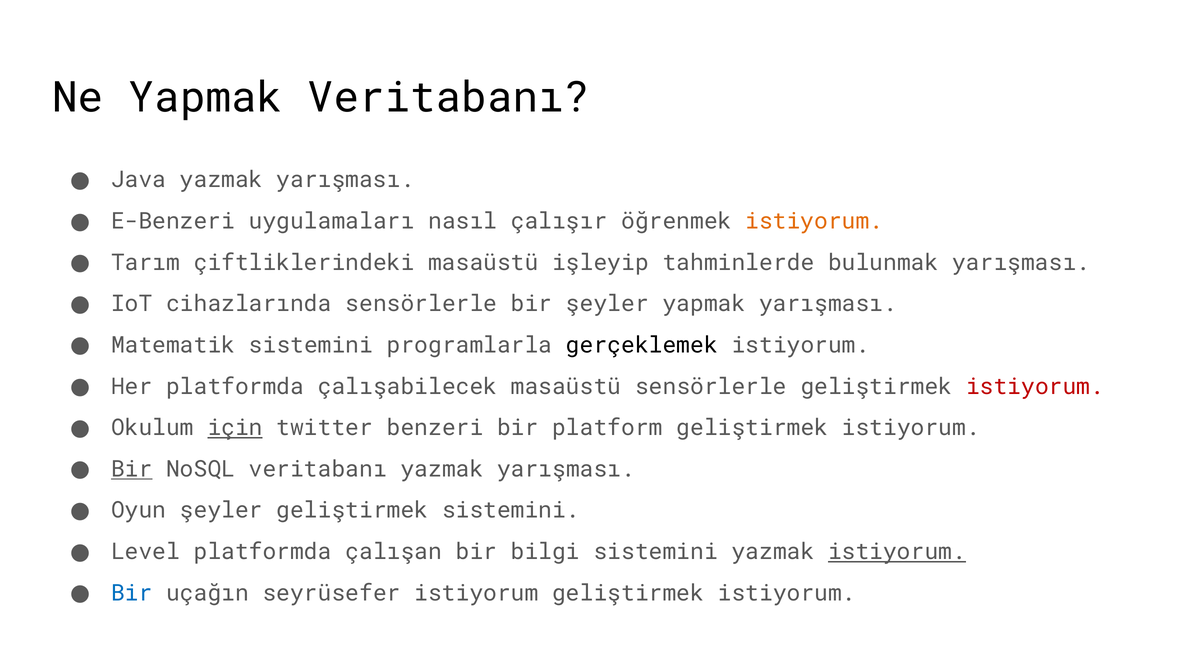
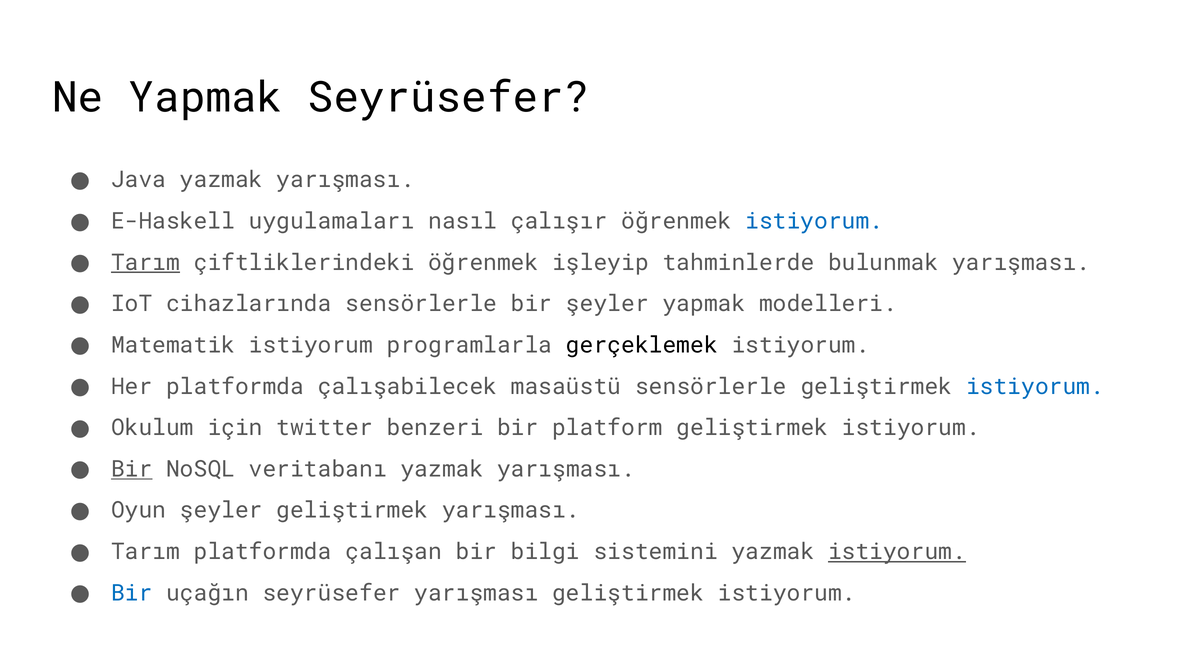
Yapmak Veritabanı: Veritabanı -> Seyrüsefer (449, 98)
E-Benzeri: E-Benzeri -> E-Haskell (173, 221)
istiyorum colour: orange -> blue (814, 221)
Tarım underline: none -> present (145, 262)
çiftliklerindeki masaüstü: masaüstü -> öğrenmek (483, 262)
yapmak yarışması: yarışması -> modelleri (828, 304)
Matematik sistemini: sistemini -> istiyorum (311, 345)
istiyorum colour: red -> blue (1035, 386)
için underline: present -> none (235, 428)
geliştirmek sistemini: sistemini -> yarışması (511, 510)
Level: Level -> Tarım (145, 552)
seyrüsefer istiyorum: istiyorum -> yarışması (476, 593)
